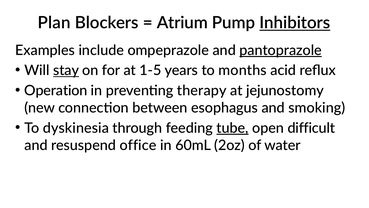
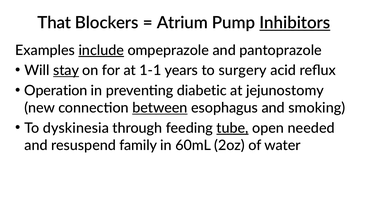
Plan: Plan -> That (54, 23)
include underline: none -> present (101, 50)
pantoprazole underline: present -> none (281, 50)
1-5: 1-5 -> 1-1 (150, 70)
months: months -> surgery (243, 70)
therapy: therapy -> diabetic (202, 90)
between underline: none -> present (160, 108)
difficult: difficult -> needed (311, 128)
office: office -> family (138, 145)
